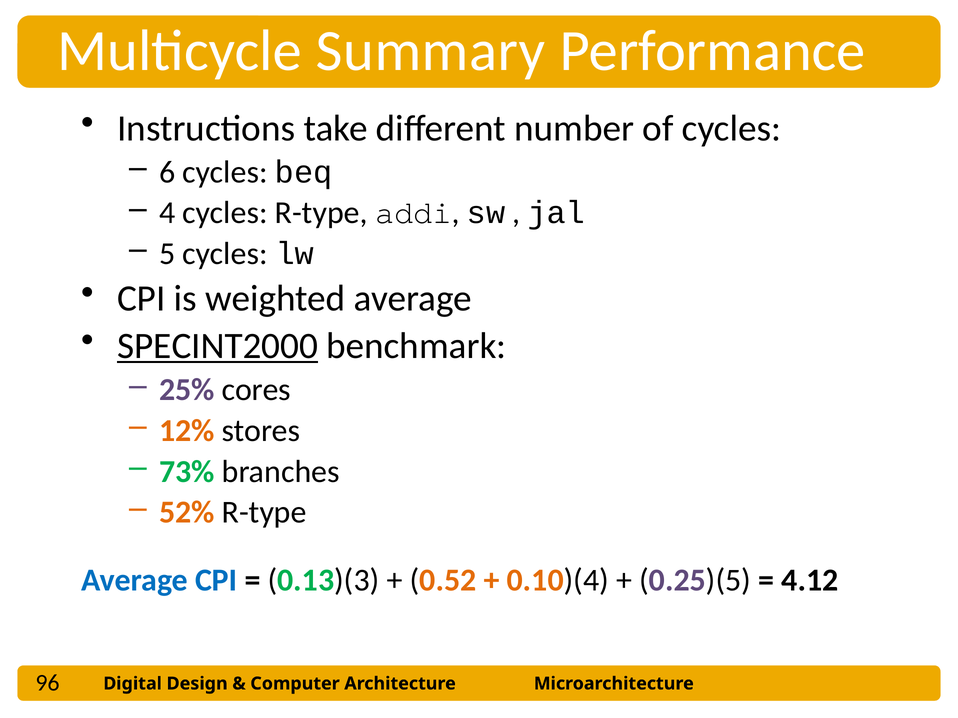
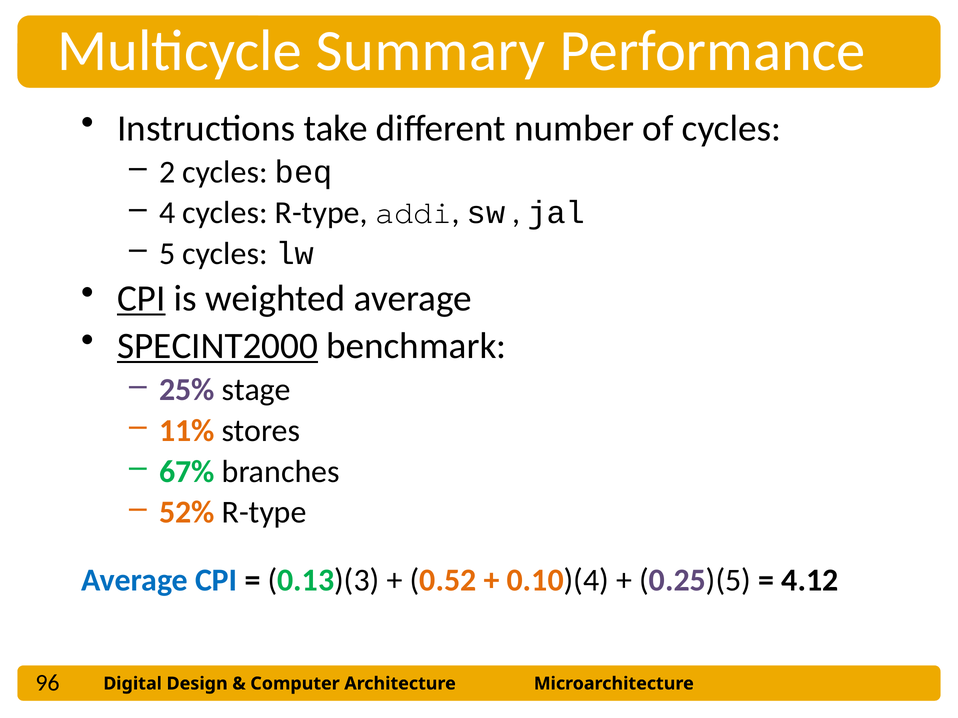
6: 6 -> 2 (167, 172)
CPI underline: none -> present (141, 299)
cores: cores -> stage (256, 390)
12%: 12% -> 11% (187, 431)
73%: 73% -> 67% (187, 472)
